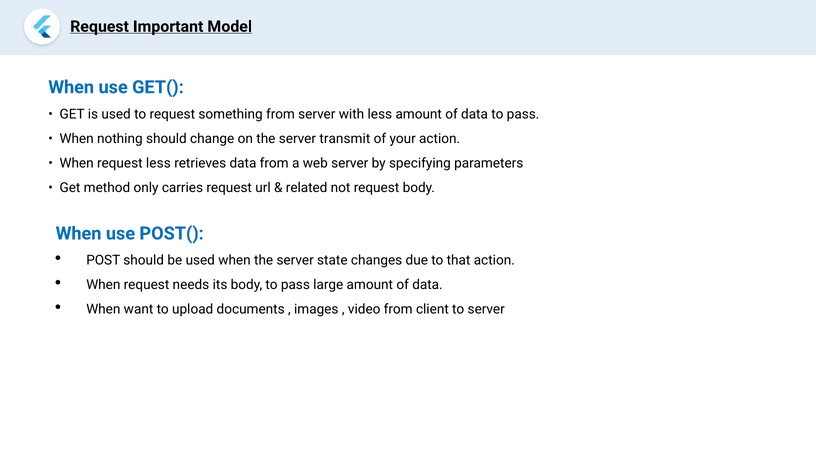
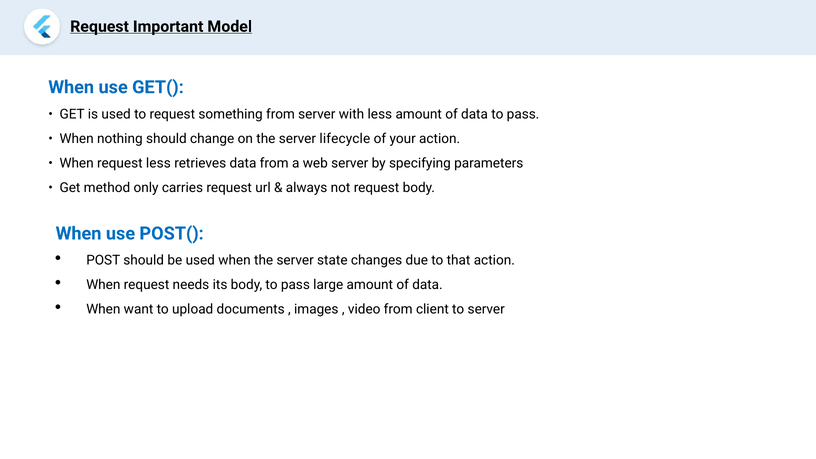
transmit: transmit -> lifecycle (345, 139)
related: related -> always (307, 188)
